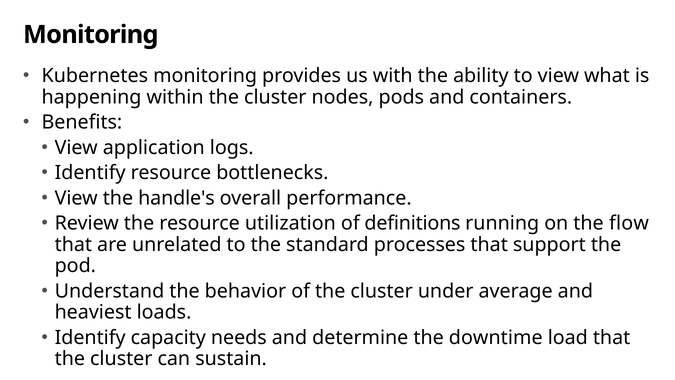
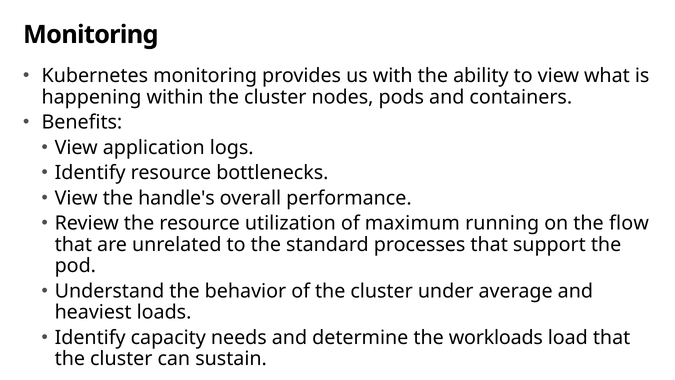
definitions: definitions -> maximum (412, 223)
downtime: downtime -> workloads (496, 337)
